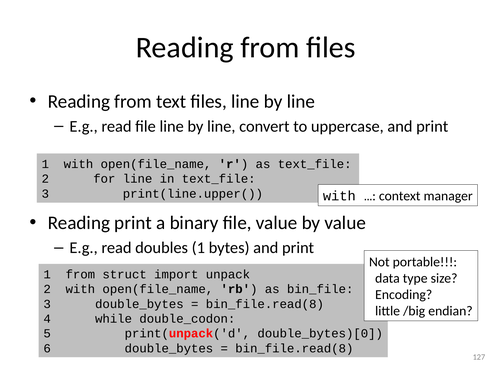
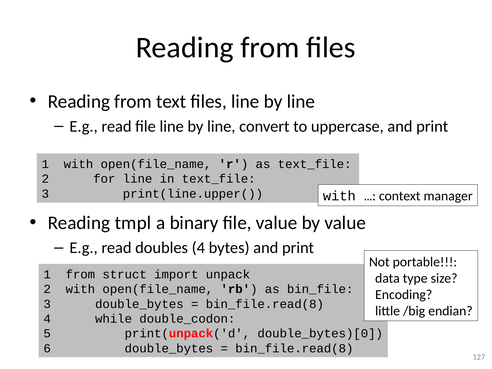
Reading print: print -> tmpl (133, 223)
doubles 1: 1 -> 4 (198, 248)
